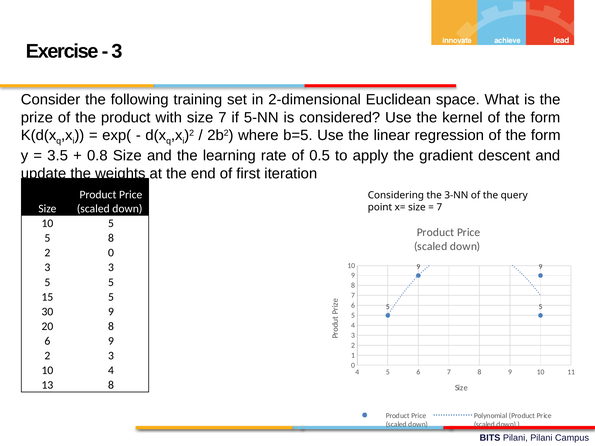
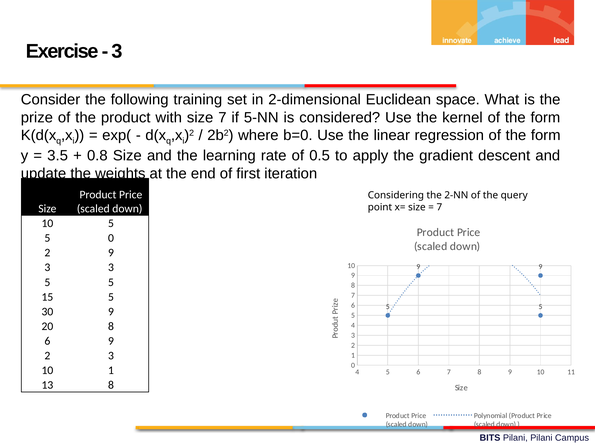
b=5: b=5 -> b=0 (298, 135)
3-NN: 3-NN -> 2-NN (456, 195)
5 8: 8 -> 0 (111, 238)
2 0: 0 -> 9 (111, 253)
10 4: 4 -> 1 (111, 371)
